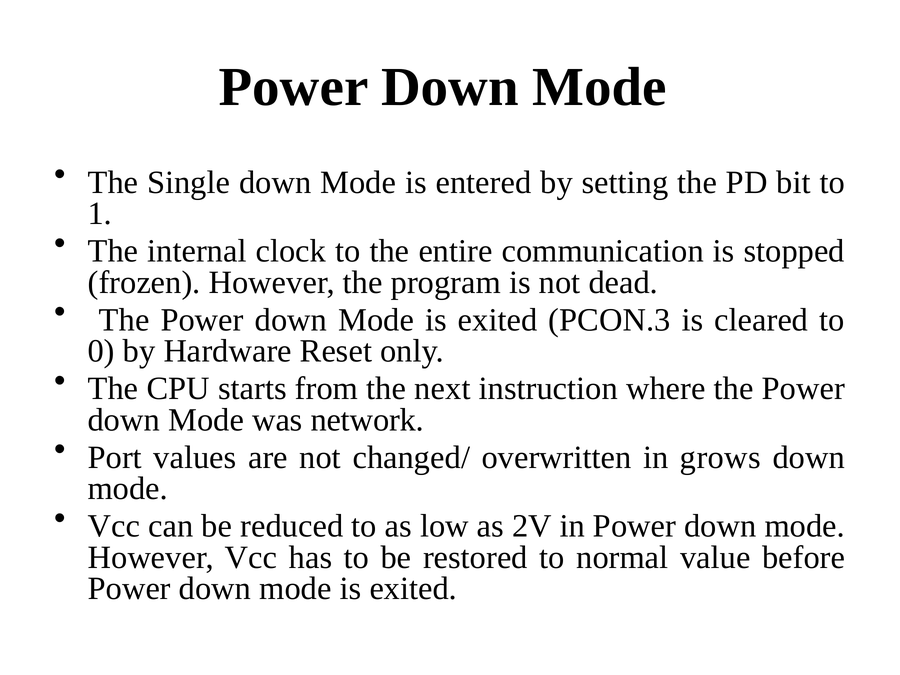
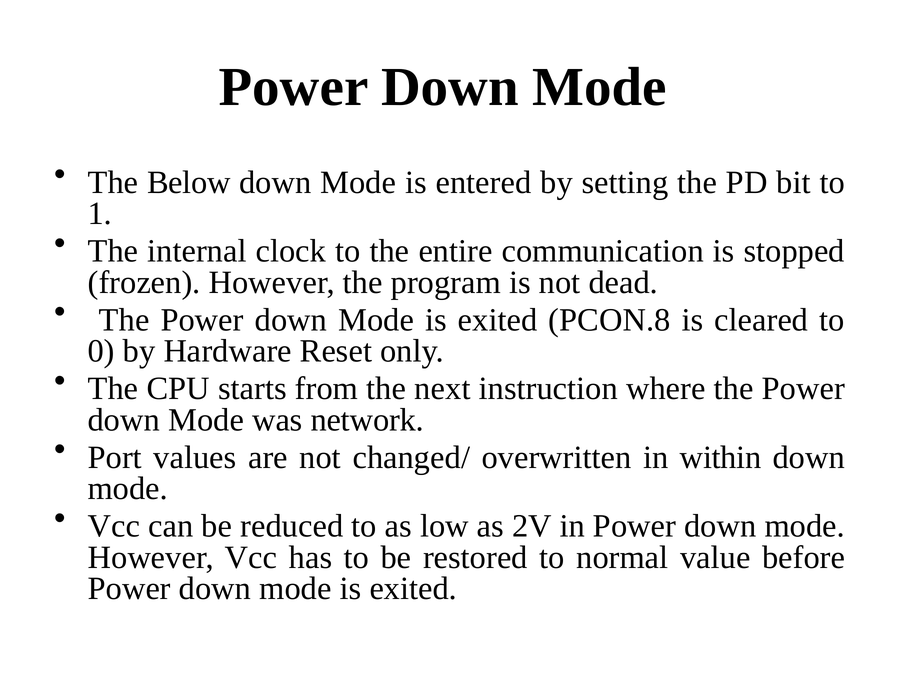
Single: Single -> Below (189, 182)
PCON.3: PCON.3 -> PCON.8 (609, 320)
grows: grows -> within (721, 457)
